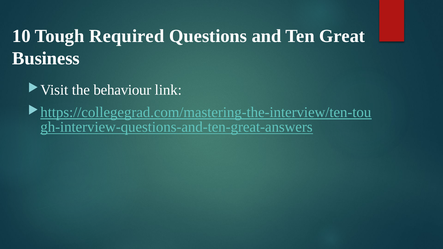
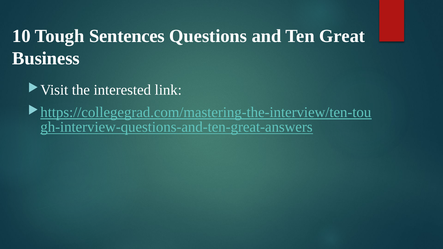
Required: Required -> Sentences (127, 36)
behaviour: behaviour -> interested (122, 90)
